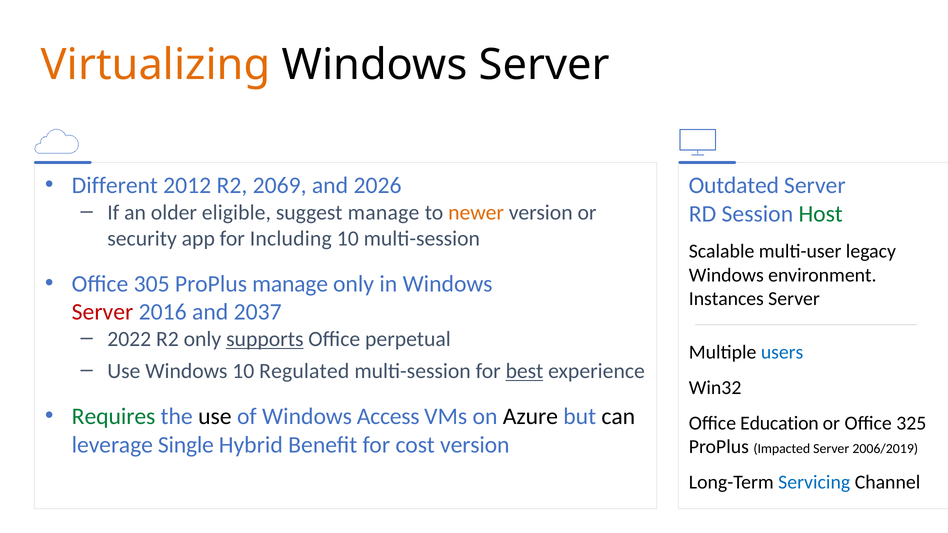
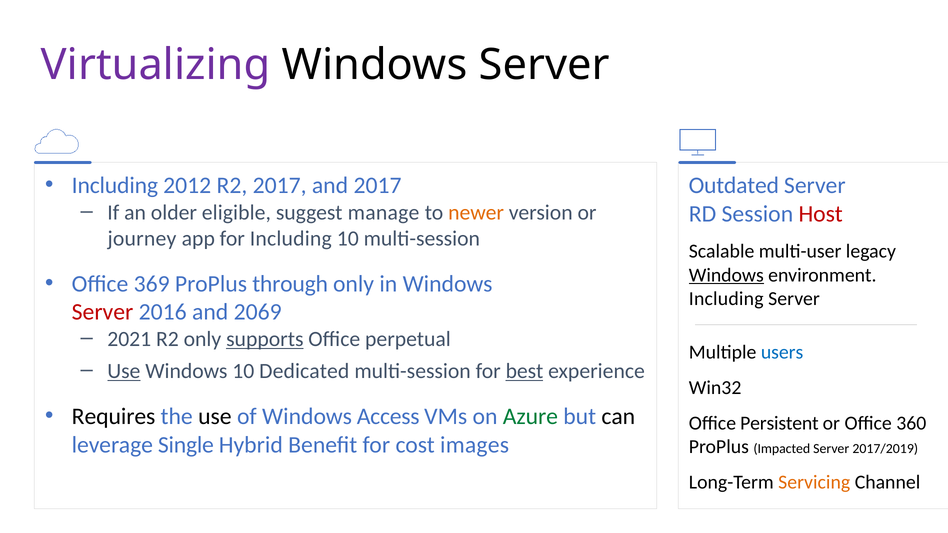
Virtualizing colour: orange -> purple (156, 65)
Different: Different -> Including (115, 185)
R2 2069: 2069 -> 2017 (280, 185)
and 2026: 2026 -> 2017 (378, 185)
Host colour: green -> red (821, 214)
security: security -> journey (142, 239)
Windows underline: none -> present (726, 275)
305: 305 -> 369 (152, 284)
ProPlus manage: manage -> through (290, 284)
Instances: Instances -> Including (726, 299)
2037: 2037 -> 2069 (258, 312)
2022: 2022 -> 2021 (129, 339)
Use underline: none -> present (124, 371)
Regulated: Regulated -> Dedicated (304, 371)
Requires colour: green -> black (114, 417)
Azure colour: black -> green (530, 417)
Education: Education -> Persistent (779, 423)
325: 325 -> 360 (911, 423)
cost version: version -> images (475, 445)
2006/2019: 2006/2019 -> 2017/2019 (885, 449)
Servicing colour: blue -> orange (814, 483)
